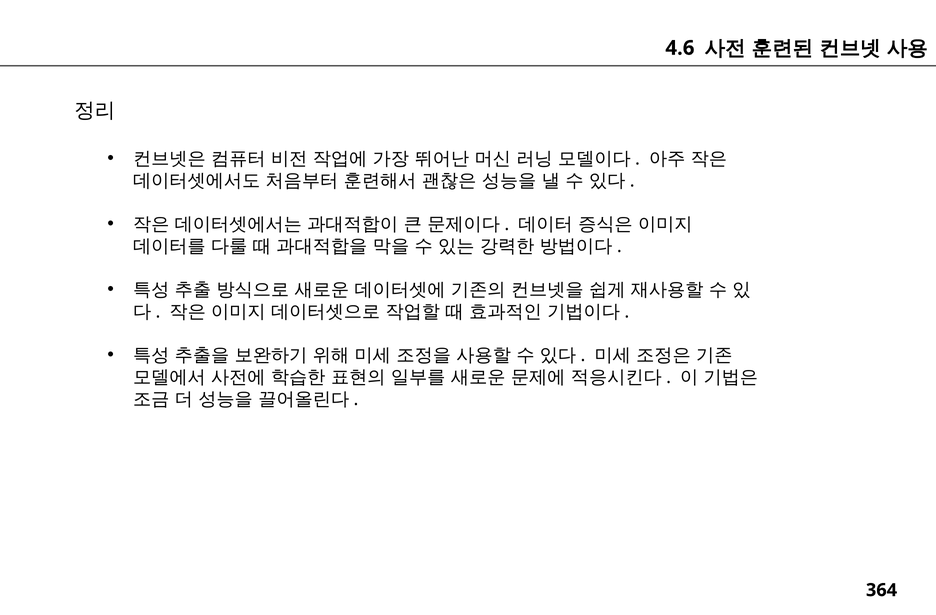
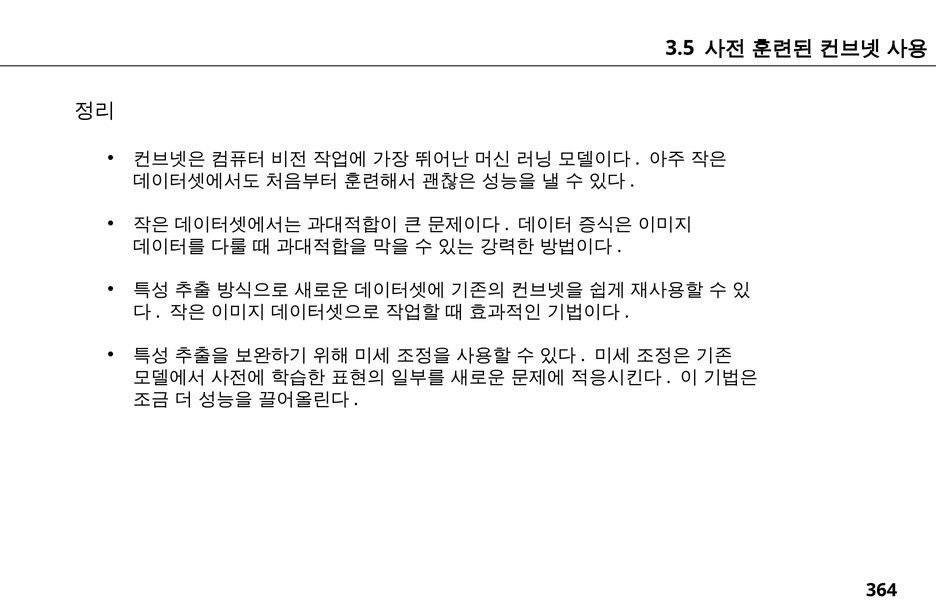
4.6: 4.6 -> 3.5 (680, 48)
